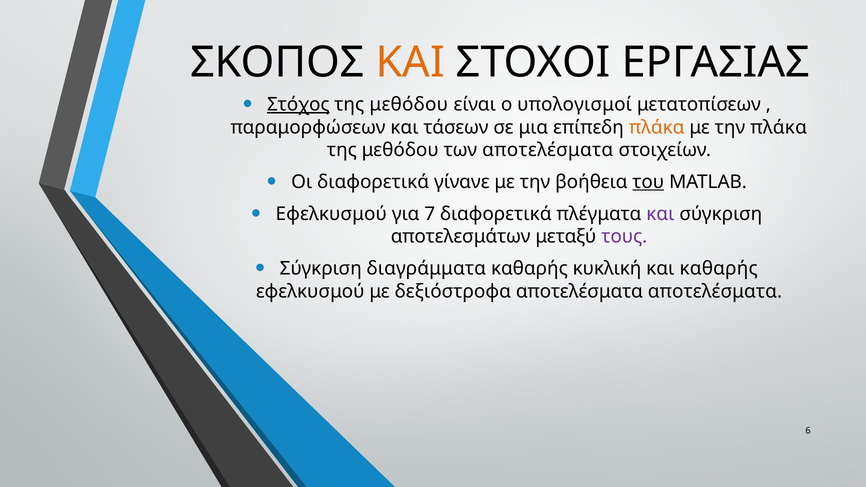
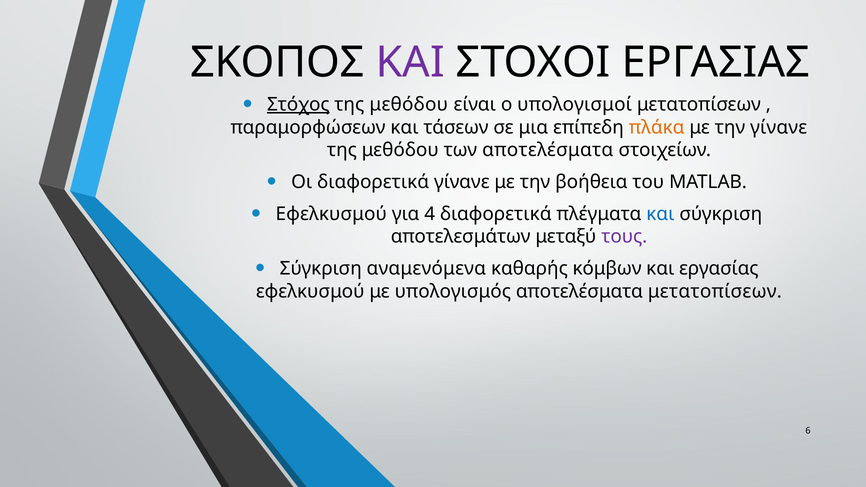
ΚΑΙ colour: orange -> purple (410, 63)
την πλάκα: πλάκα -> γίνανε (779, 127)
του underline: present -> none (648, 182)
7: 7 -> 4 (430, 214)
και colour: purple -> blue (660, 214)
διαγράμματα: διαγράμματα -> αναμενόμενα (426, 269)
κυκλική: κυκλική -> κόμβων (607, 269)
και καθαρής: καθαρής -> εργασίας (719, 269)
δεξιόστροφα: δεξιόστροφα -> υπολογισμός (453, 291)
αποτελέσματα αποτελέσματα: αποτελέσματα -> μετατοπίσεων (715, 291)
